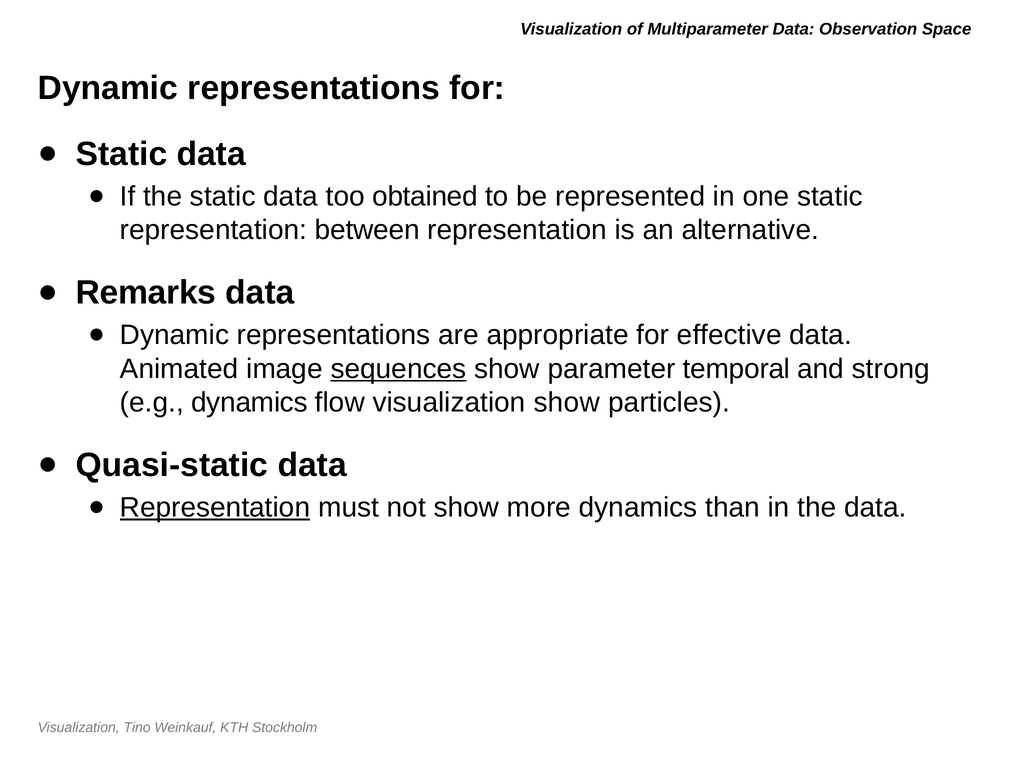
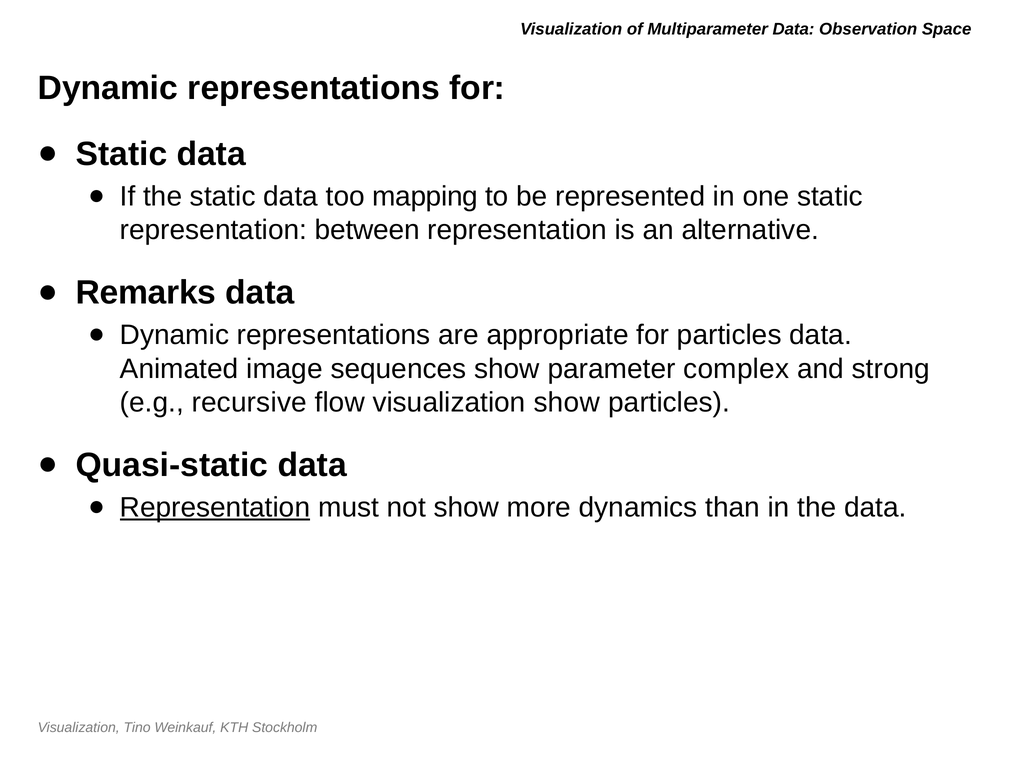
obtained: obtained -> mapping (425, 196)
for effective: effective -> particles (729, 335)
sequences underline: present -> none (398, 368)
temporal: temporal -> complex (736, 368)
e.g dynamics: dynamics -> recursive (249, 402)
